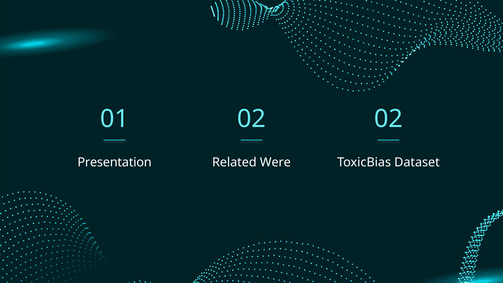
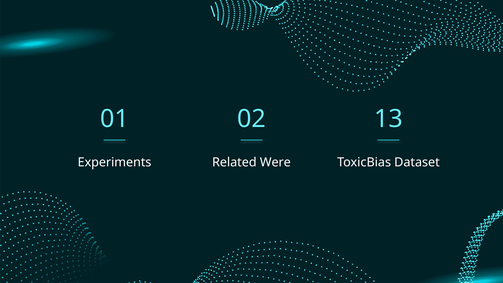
02 02: 02 -> 13 (388, 119)
Presentation: Presentation -> Experiments (115, 162)
